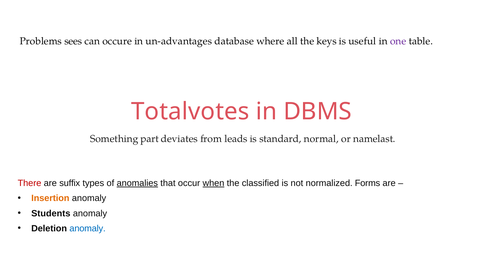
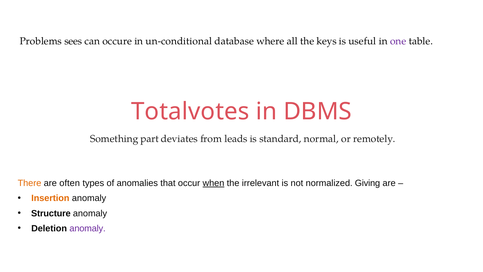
un-advantages: un-advantages -> un-conditional (179, 41)
namelast: namelast -> remotely (374, 139)
There colour: red -> orange (29, 183)
suffix: suffix -> often (70, 183)
anomalies underline: present -> none (137, 183)
classified: classified -> irrelevant (261, 183)
Forms: Forms -> Giving (368, 183)
Students: Students -> Structure (51, 213)
anomaly colour: blue -> purple (88, 228)
